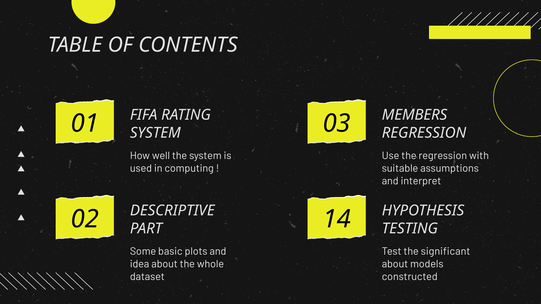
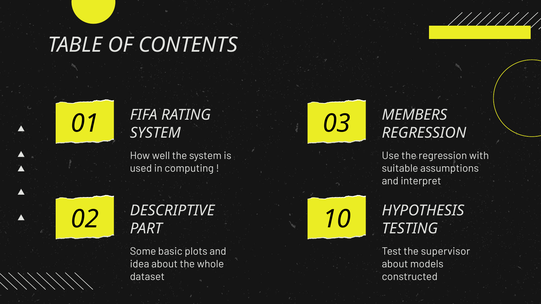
14: 14 -> 10 (337, 219)
significant: significant -> supervisor (446, 252)
